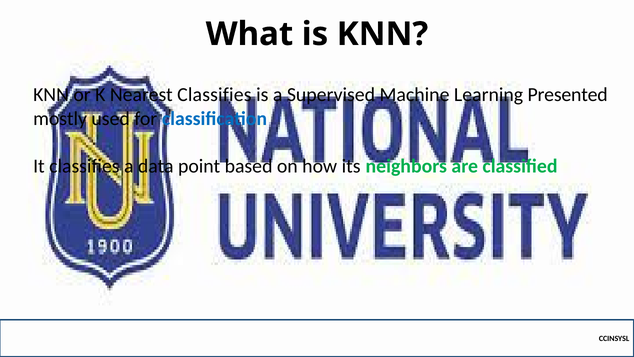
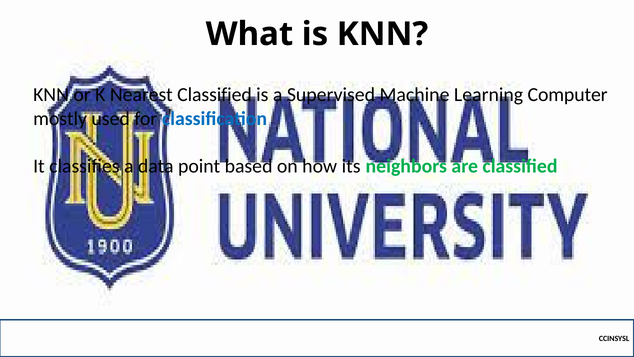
Nearest Classifies: Classifies -> Classified (214, 95)
Presented: Presented -> Computer (568, 95)
